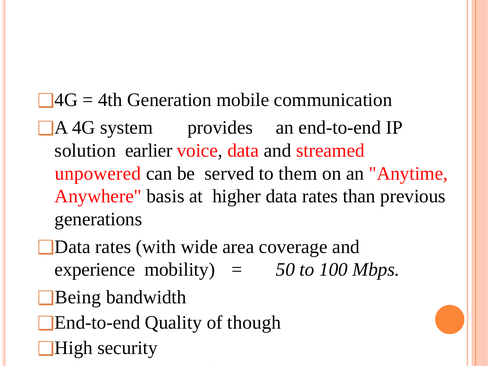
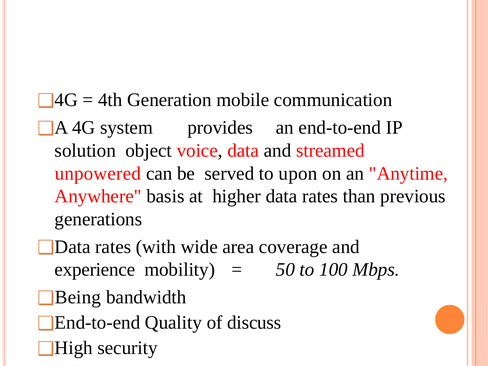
earlier: earlier -> object (149, 151)
them: them -> upon (298, 173)
though: though -> discuss (254, 323)
